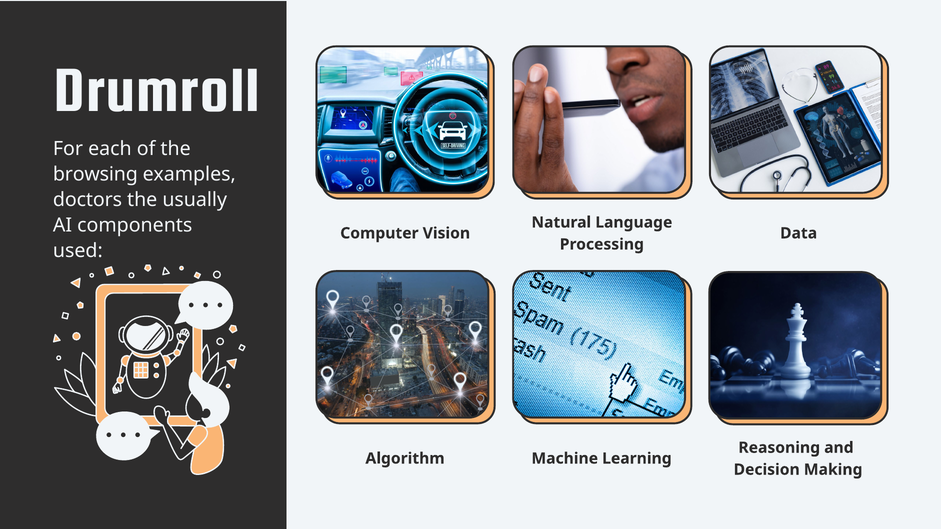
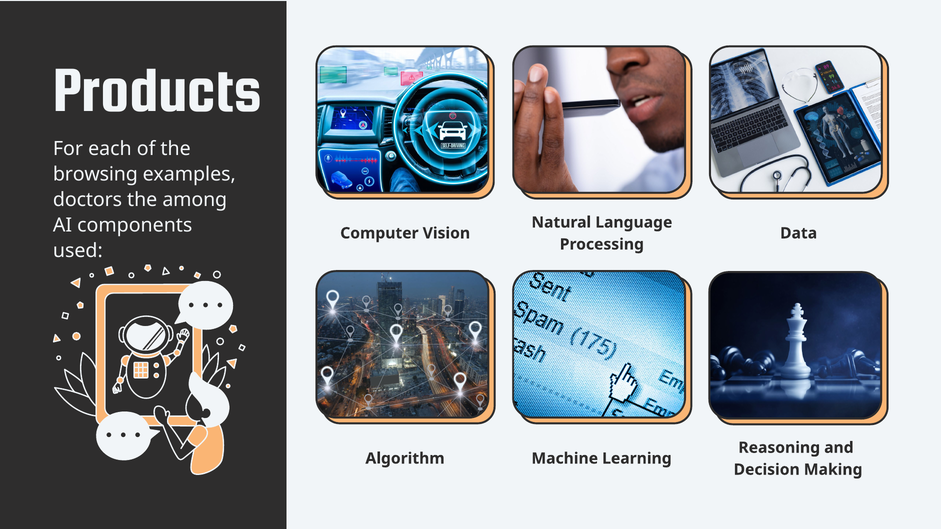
Drumroll: Drumroll -> Products (157, 90)
usually: usually -> among (195, 200)
